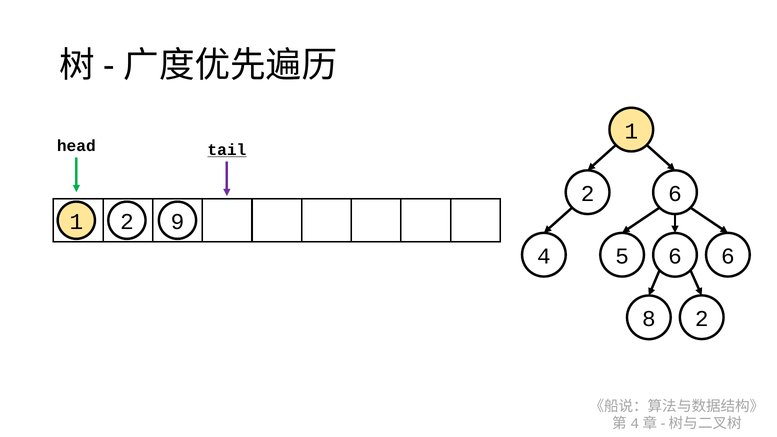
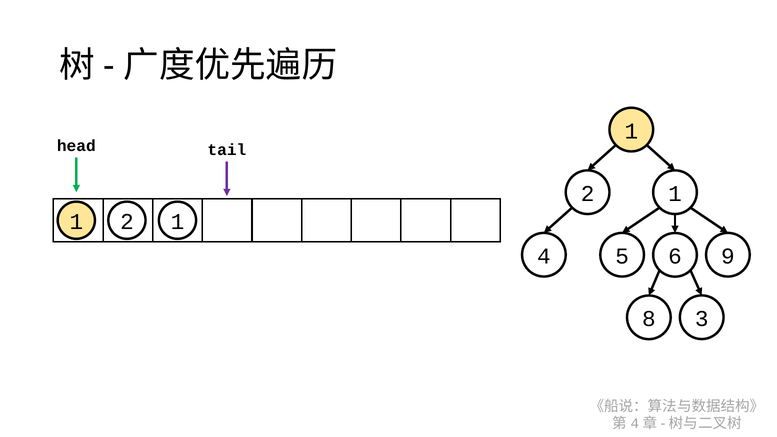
tail underline: present -> none (227, 150)
6: 6 -> 1 (675, 194)
9: 9 -> 1 (178, 222)
6 6: 6 -> 9 (728, 256)
8 2: 2 -> 3 (702, 319)
